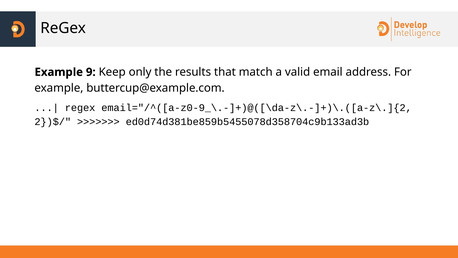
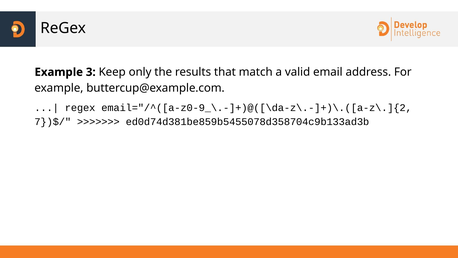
9: 9 -> 3 (91, 72)
2})$/: 2})$/ -> 7})$/ (53, 122)
